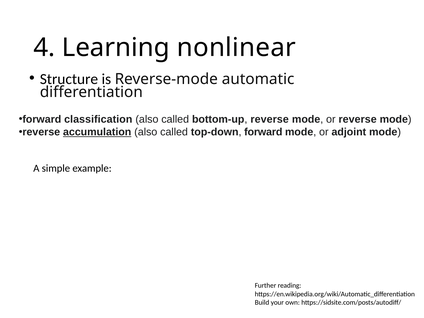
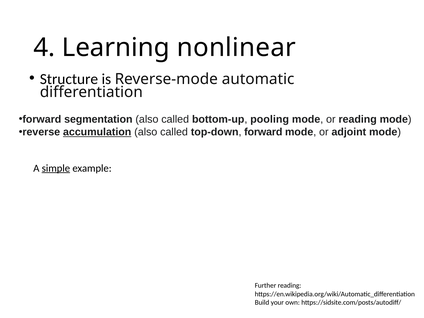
classification: classification -> segmentation (98, 119)
bottom-up reverse: reverse -> pooling (270, 119)
or reverse: reverse -> reading (358, 119)
simple underline: none -> present (56, 168)
